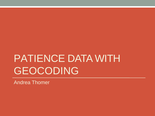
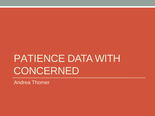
GEOCODING: GEOCODING -> CONCERNED (46, 71)
